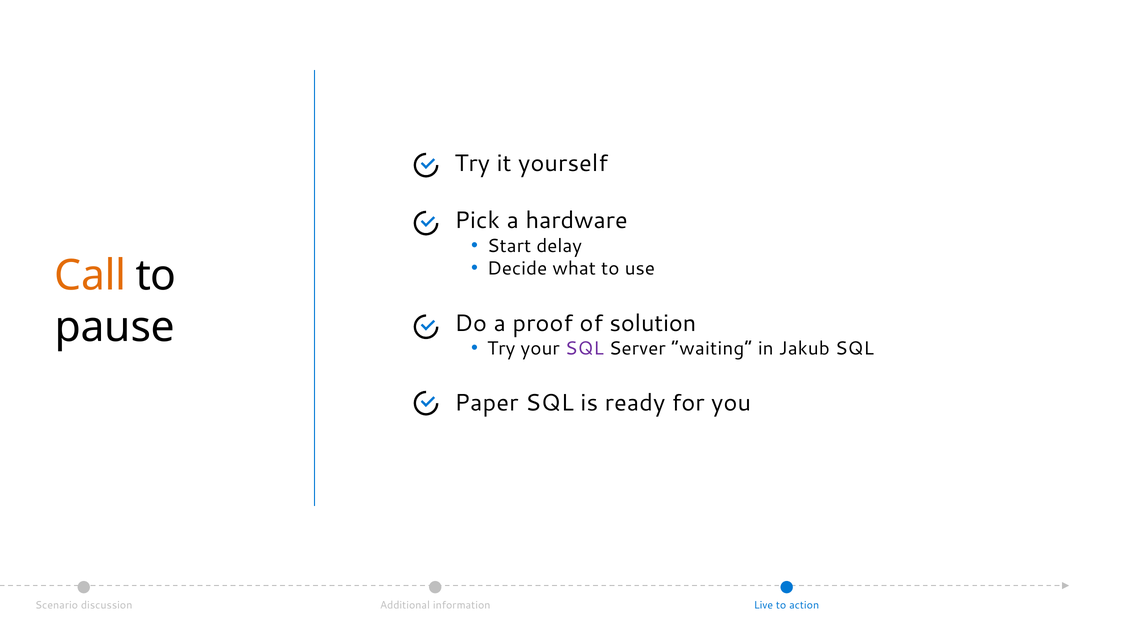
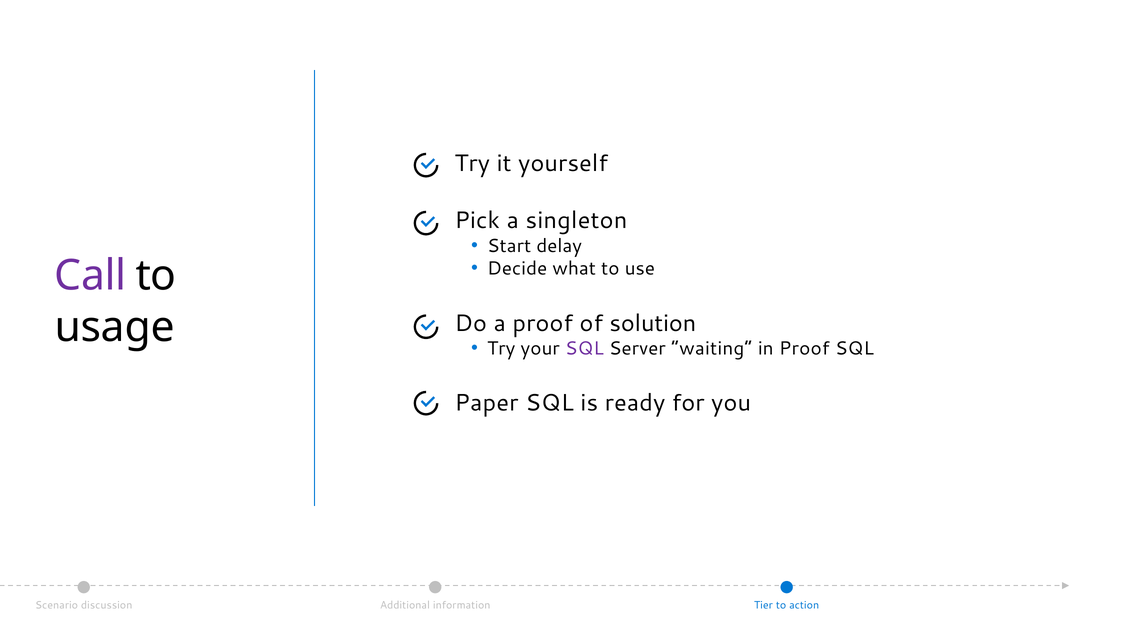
hardware: hardware -> singleton (576, 221)
Call colour: orange -> purple (90, 276)
pause: pause -> usage (115, 327)
in Jakub: Jakub -> Proof (804, 348)
Live: Live -> Tier (763, 605)
